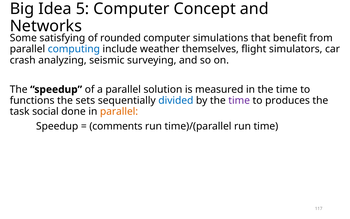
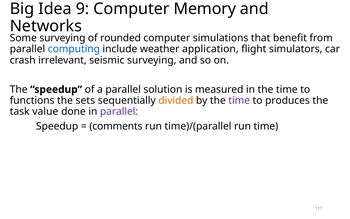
5: 5 -> 9 (83, 9)
Concept: Concept -> Memory (205, 9)
satisfying: satisfying -> surveying (62, 38)
themselves: themselves -> application (210, 49)
analyzing: analyzing -> irrelevant (62, 60)
divided colour: blue -> orange (176, 100)
social: social -> value (45, 111)
parallel colour: orange -> purple (119, 111)
